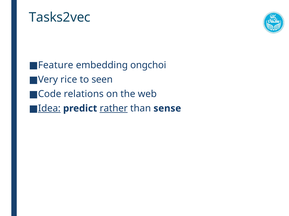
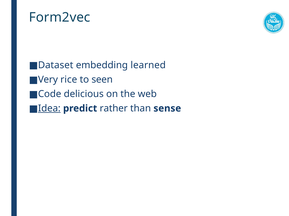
Tasks2vec: Tasks2vec -> Form2vec (60, 17)
Feature: Feature -> Dataset (56, 65)
ongchoi: ongchoi -> learned (148, 65)
relations: relations -> delicious (84, 94)
rather underline: present -> none (114, 109)
